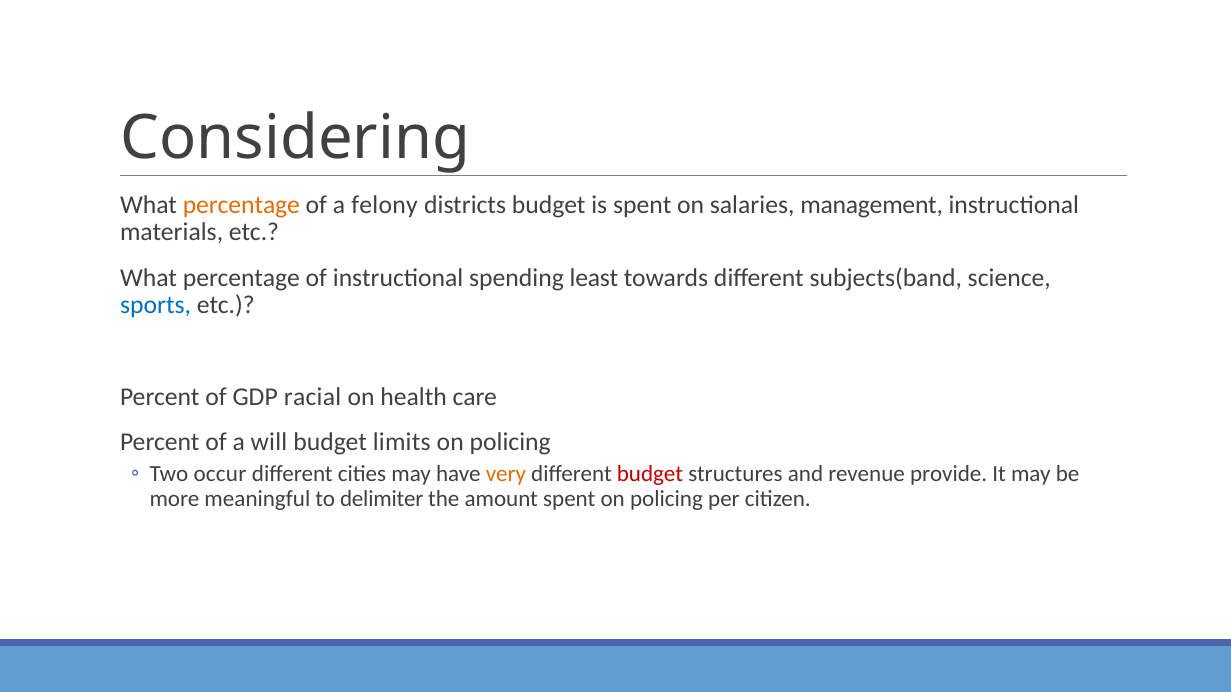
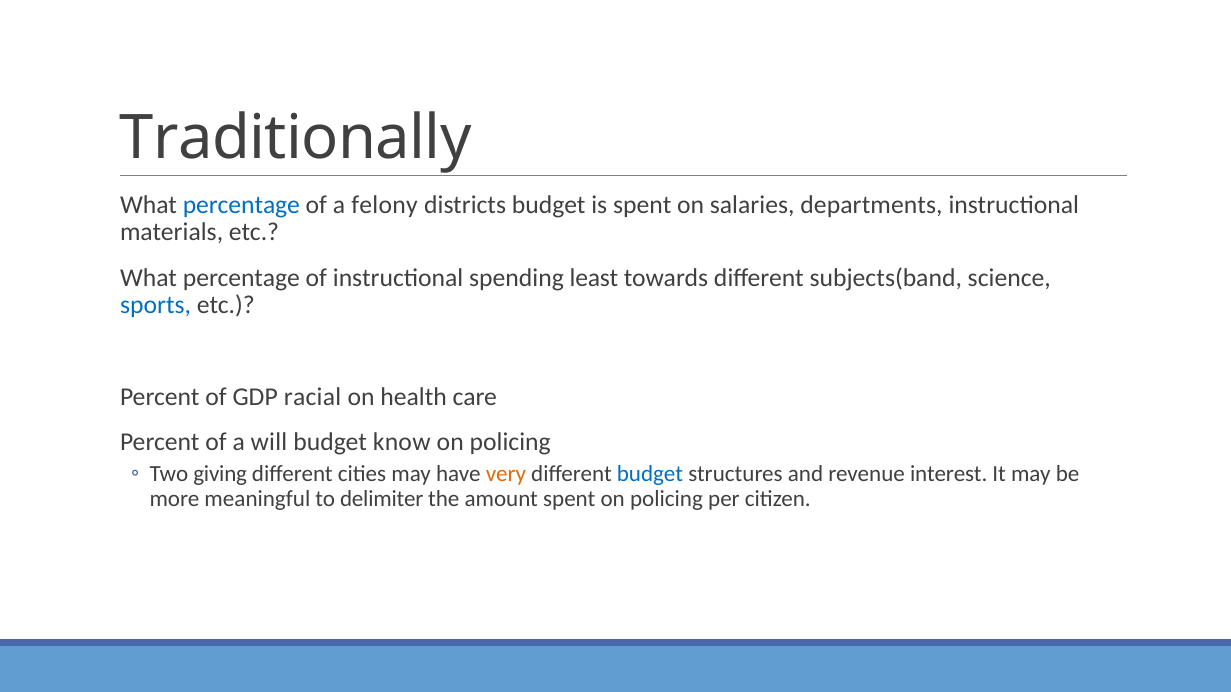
Considering: Considering -> Traditionally (296, 138)
percentage colour: orange -> blue (241, 205)
management: management -> departments (871, 205)
limits: limits -> know (402, 443)
occur: occur -> giving (220, 474)
budget colour: red -> blue (650, 474)
provide: provide -> interest (949, 474)
